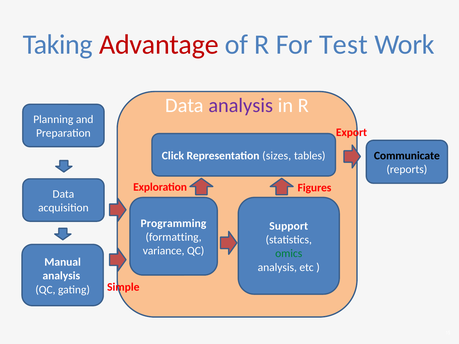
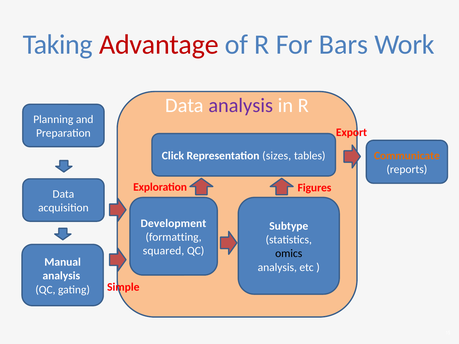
Test: Test -> Bars (344, 45)
Communicate colour: black -> orange (407, 156)
Programming: Programming -> Development (173, 223)
Support: Support -> Subtype (289, 226)
variance: variance -> squared (164, 251)
omics colour: green -> black (289, 254)
